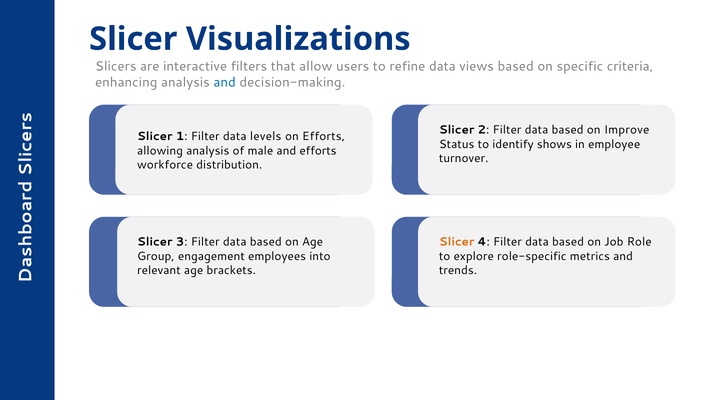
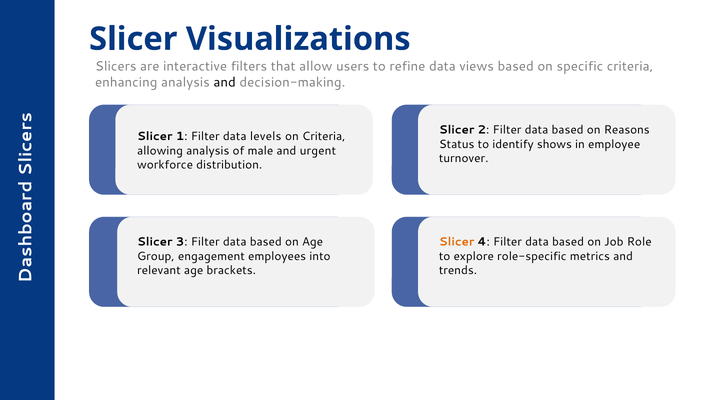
and colour: blue -> black (225, 82)
Improve: Improve -> Reasons (627, 130)
on Efforts: Efforts -> Criteria (324, 137)
and efforts: efforts -> urgent (318, 151)
